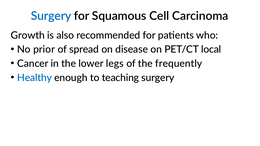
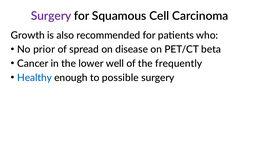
Surgery colour: blue -> purple (51, 16)
local: local -> beta (211, 50)
legs: legs -> well (115, 64)
teaching: teaching -> possible (120, 78)
